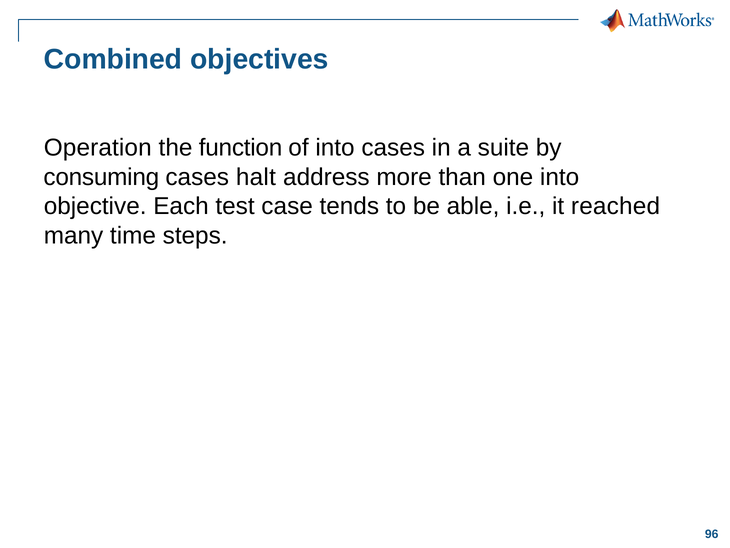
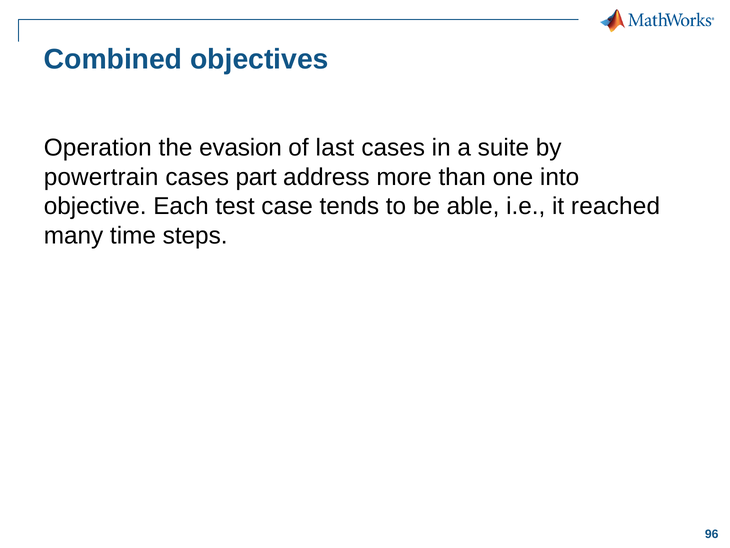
function: function -> evasion (241, 148)
of into: into -> last (335, 148)
consuming: consuming -> powertrain (101, 177)
halt: halt -> part (256, 177)
